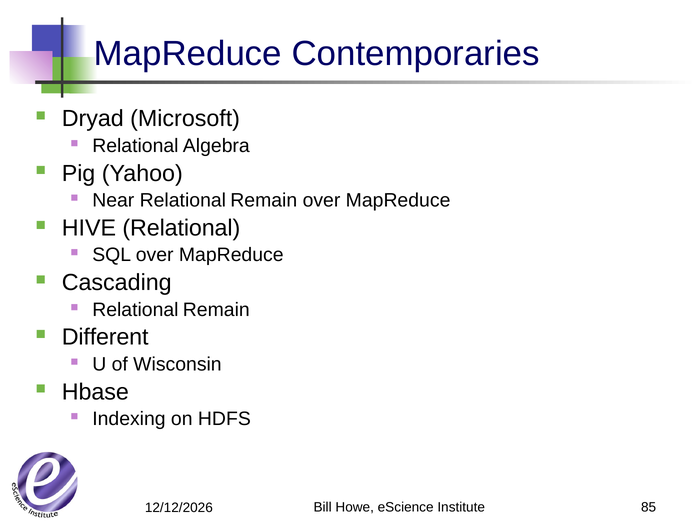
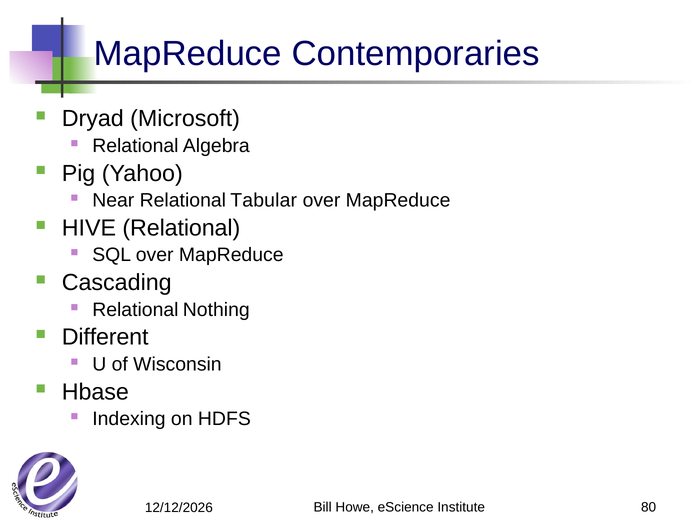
Near Relational Remain: Remain -> Tabular (264, 200)
Remain: Remain -> Nothing (216, 309)
85: 85 -> 80 (649, 507)
